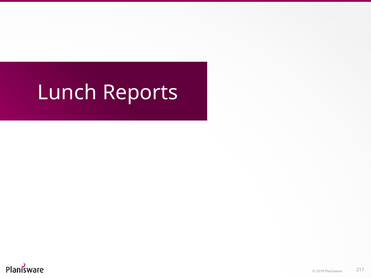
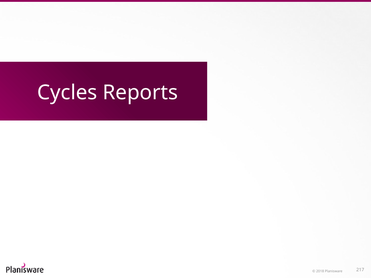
Lunch: Lunch -> Cycles (67, 93)
